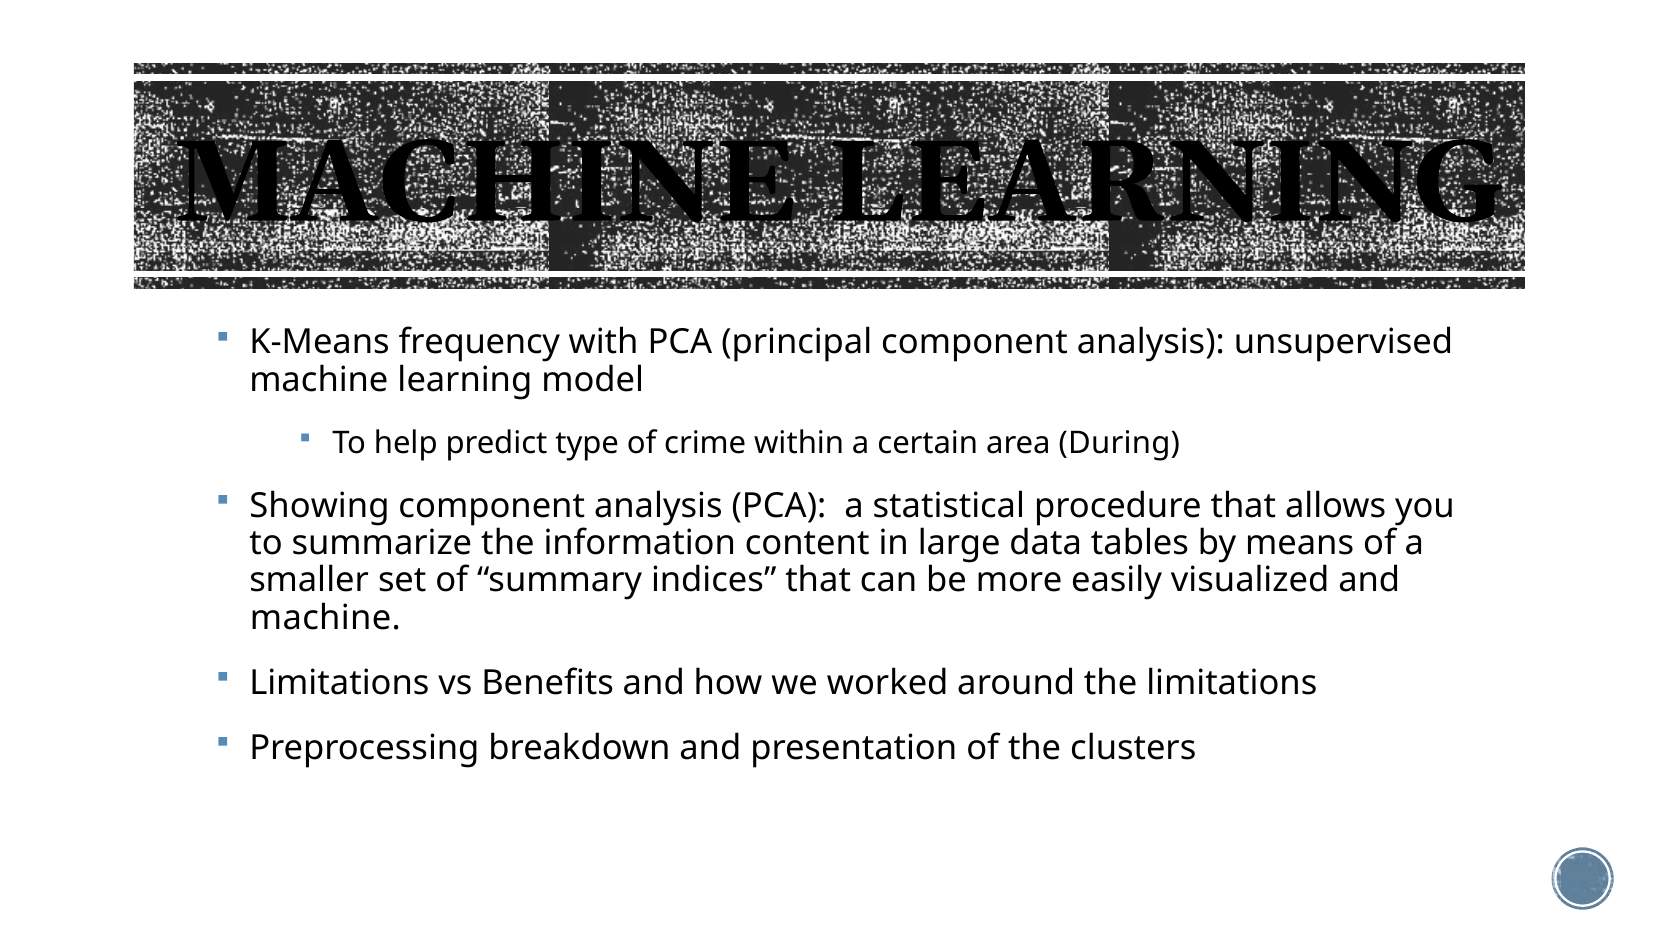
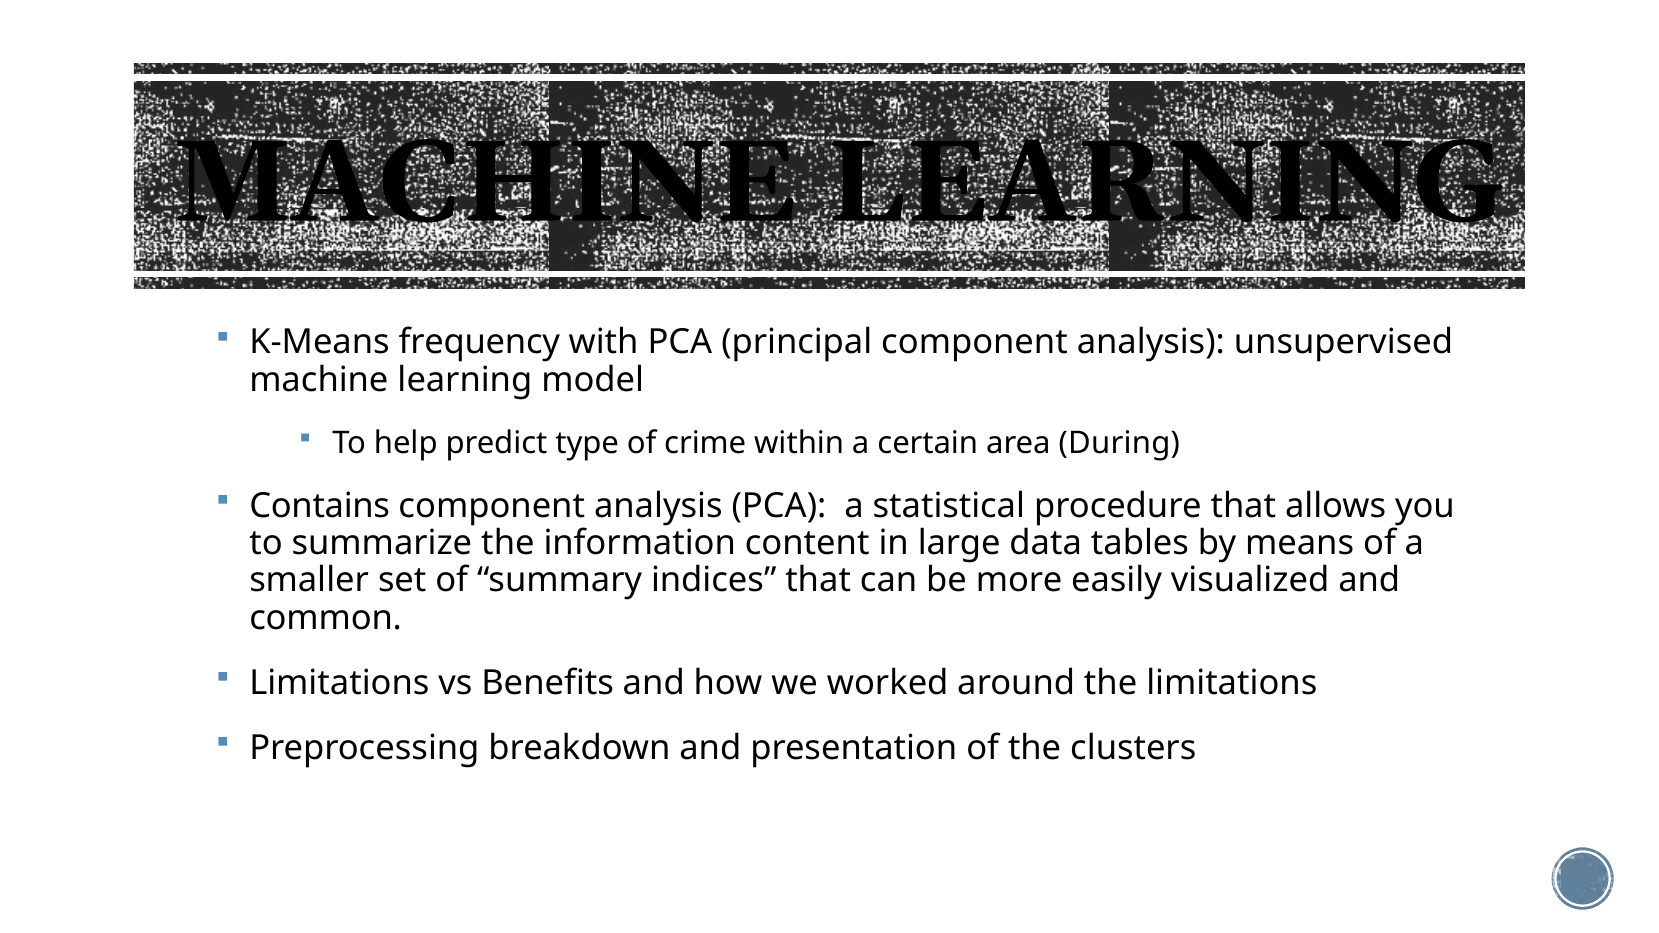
Showing: Showing -> Contains (320, 506)
machine: machine -> common (326, 618)
